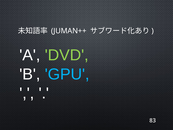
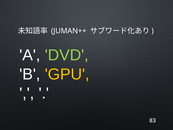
GPU colour: light blue -> yellow (67, 74)
